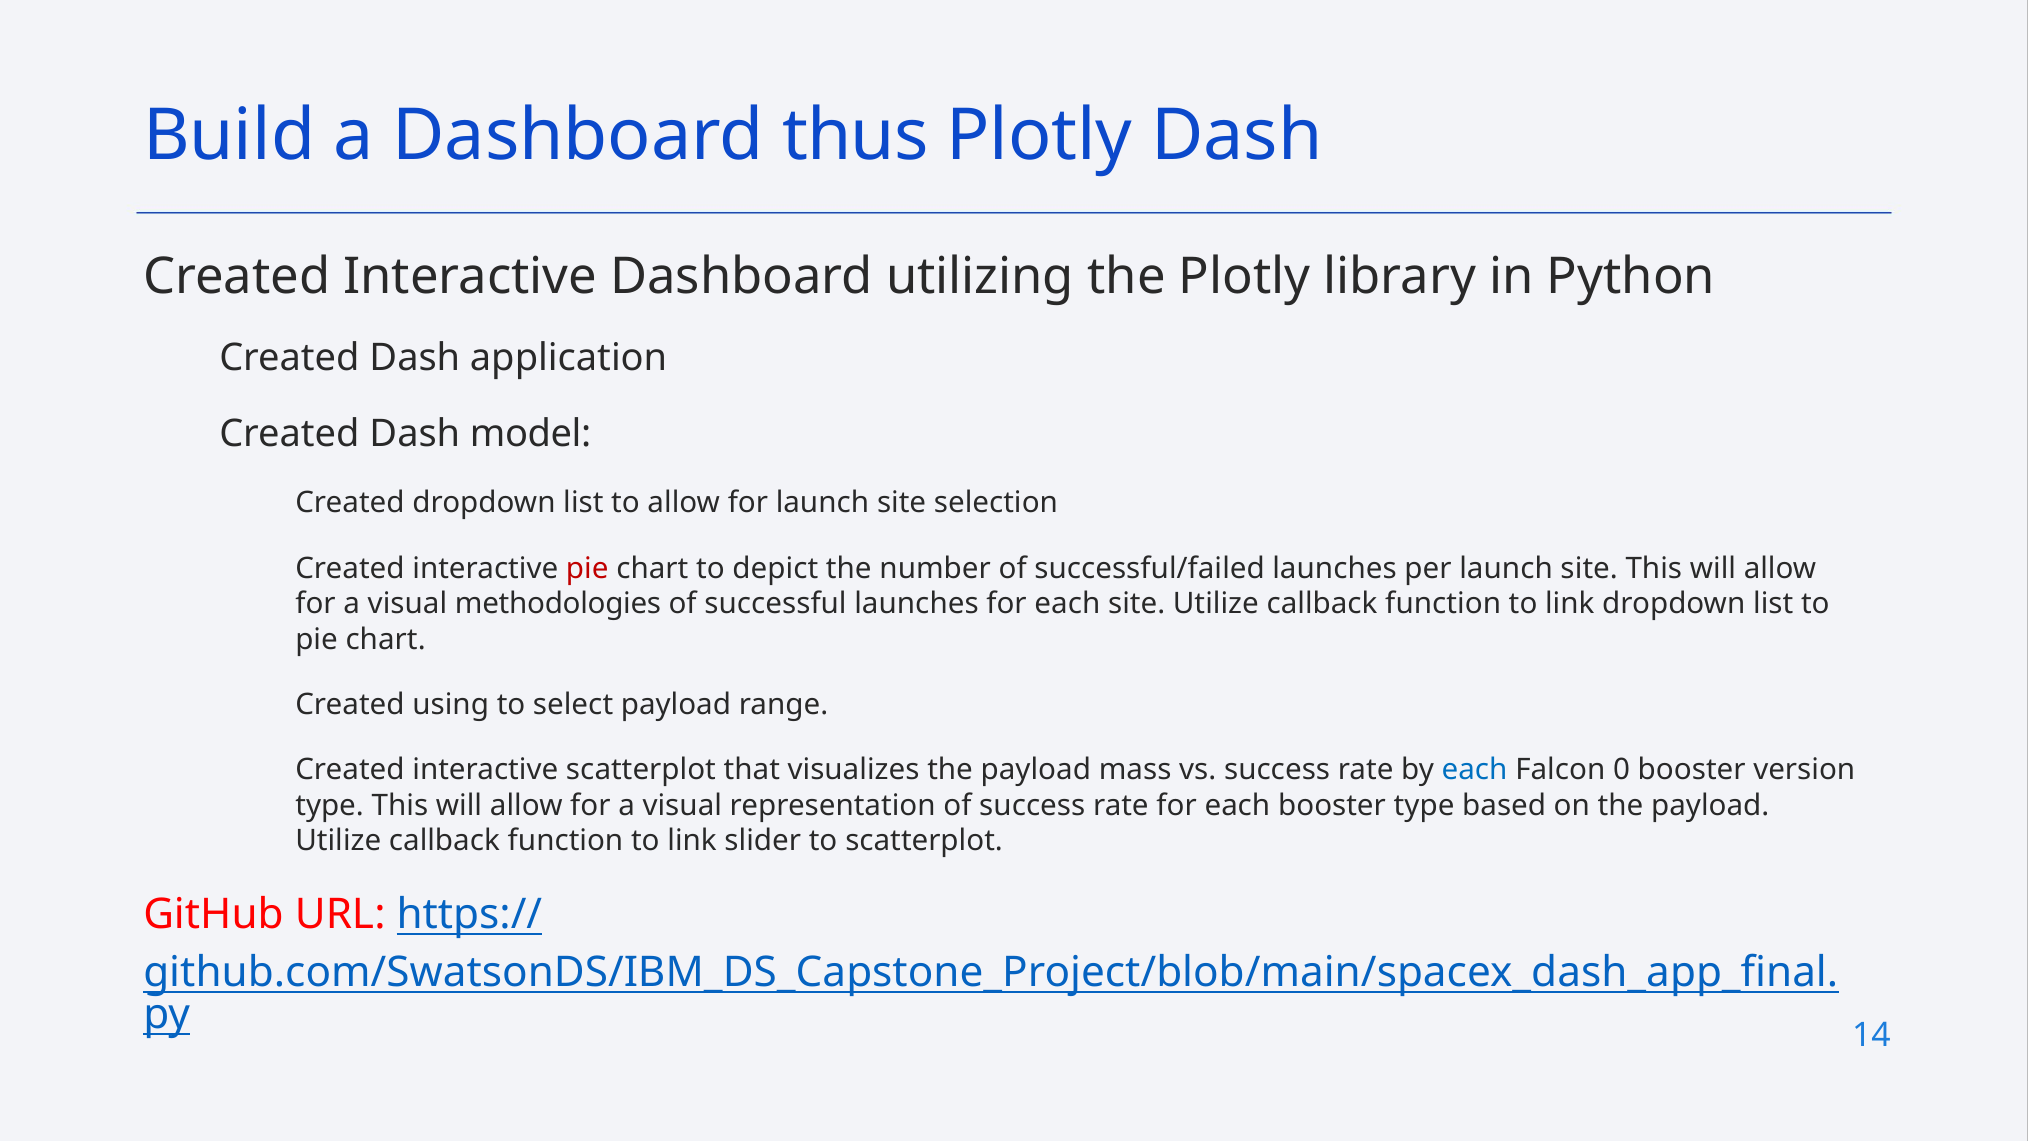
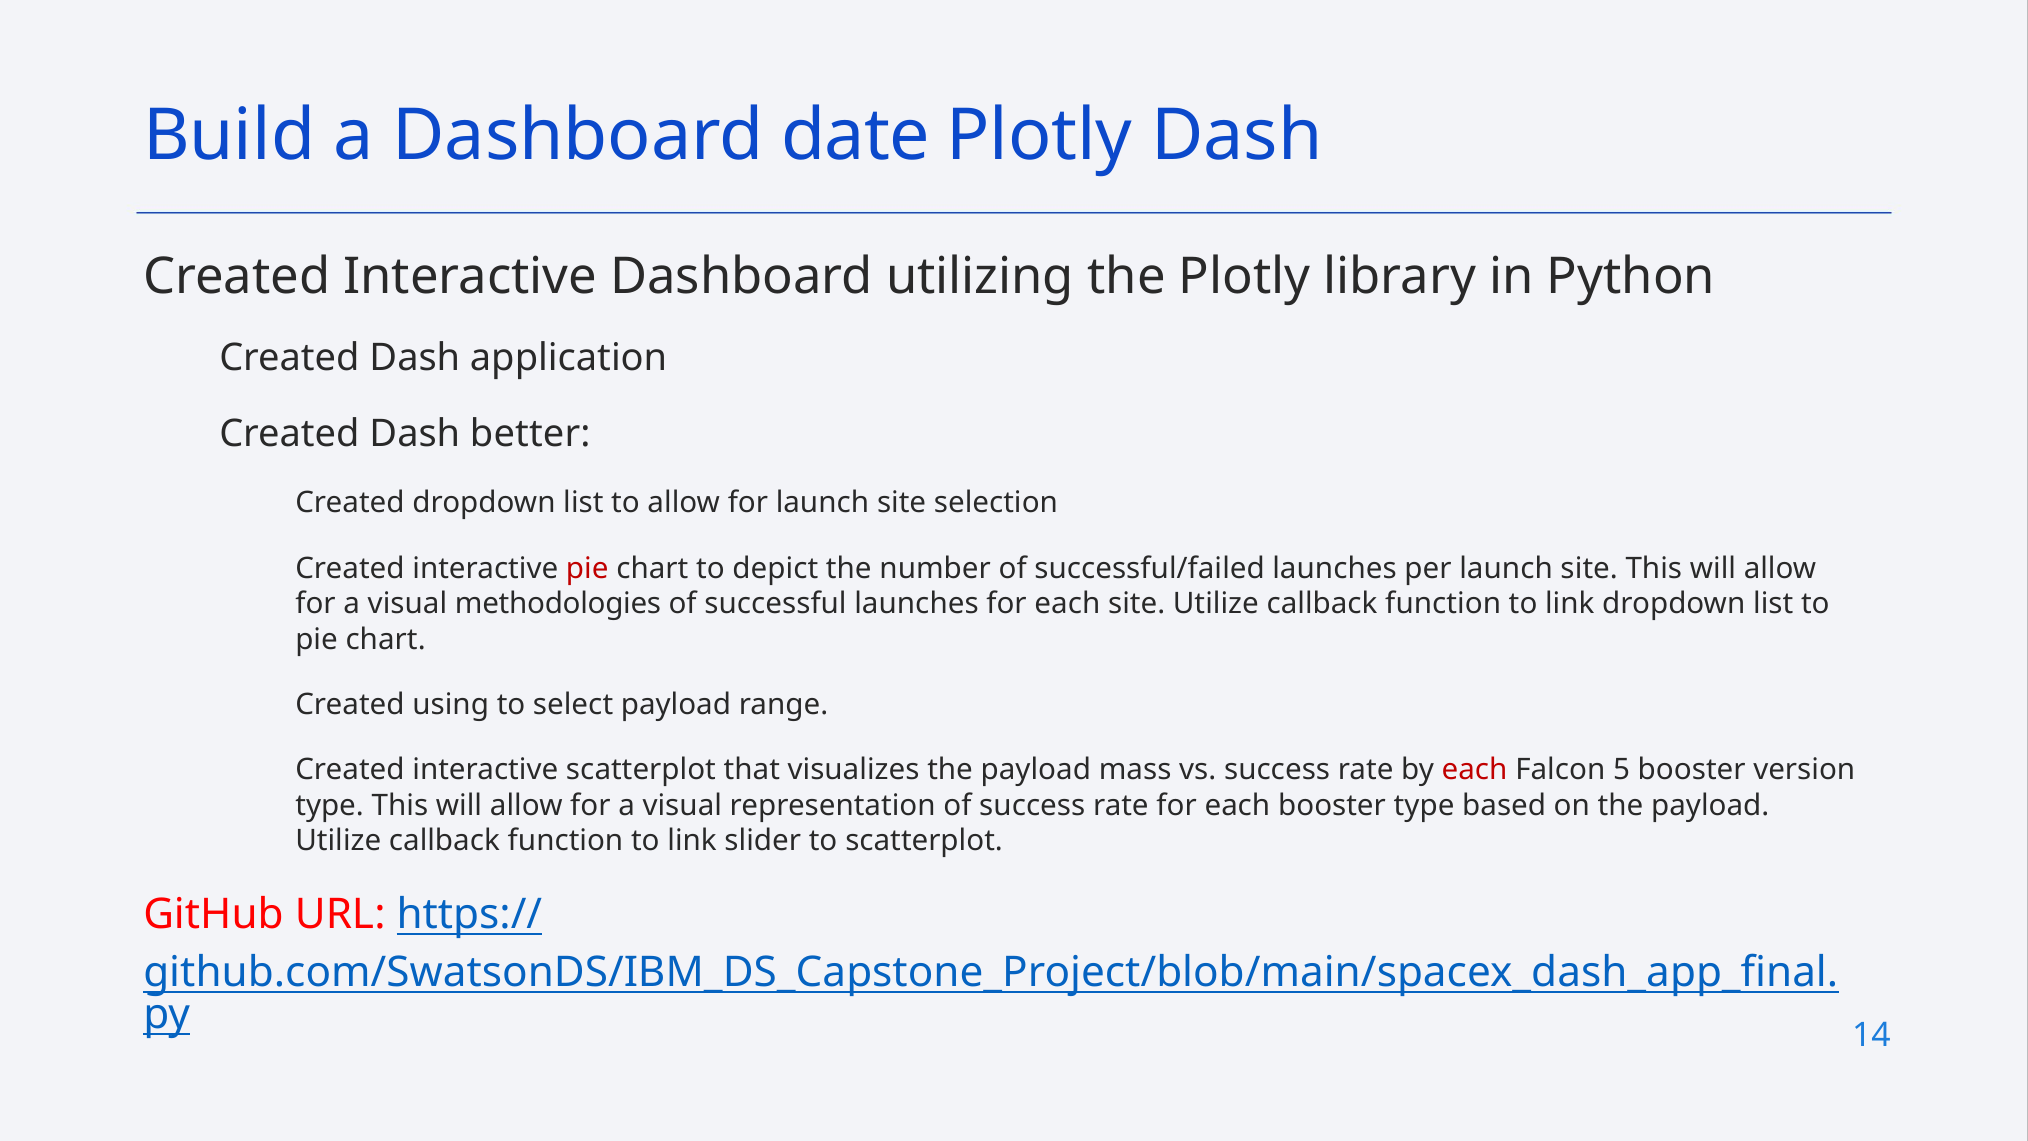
thus: thus -> date (855, 135)
model: model -> better (530, 433)
each colour: blue -> red (1475, 770)
0: 0 -> 5 (1622, 770)
